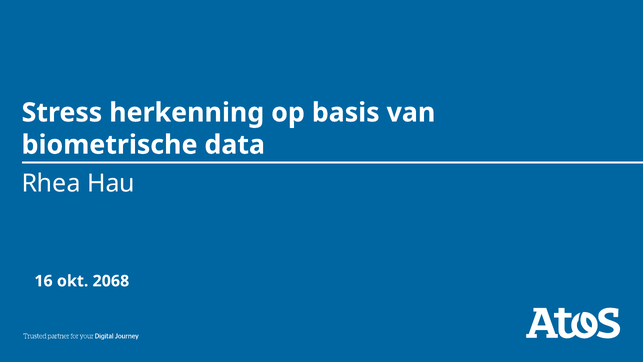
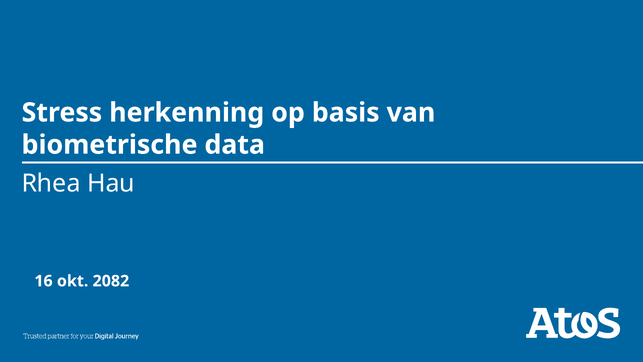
2068: 2068 -> 2082 (111, 281)
